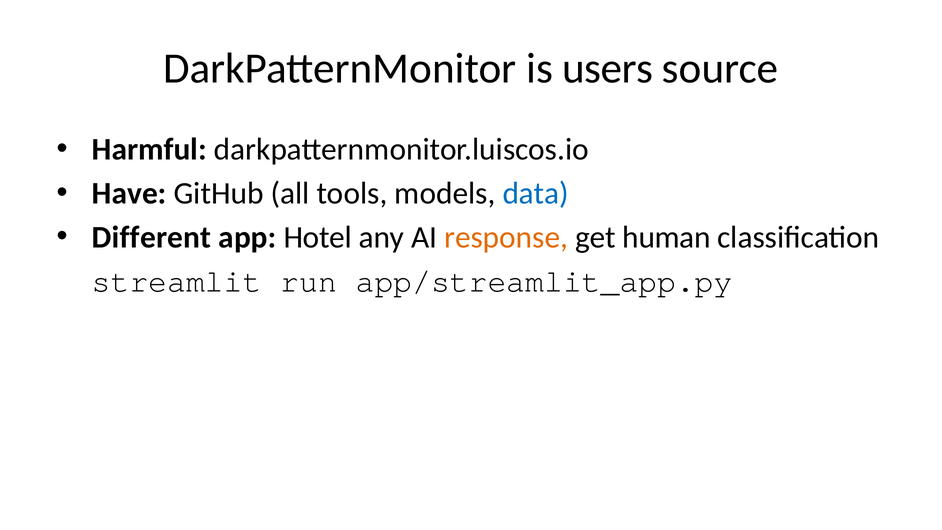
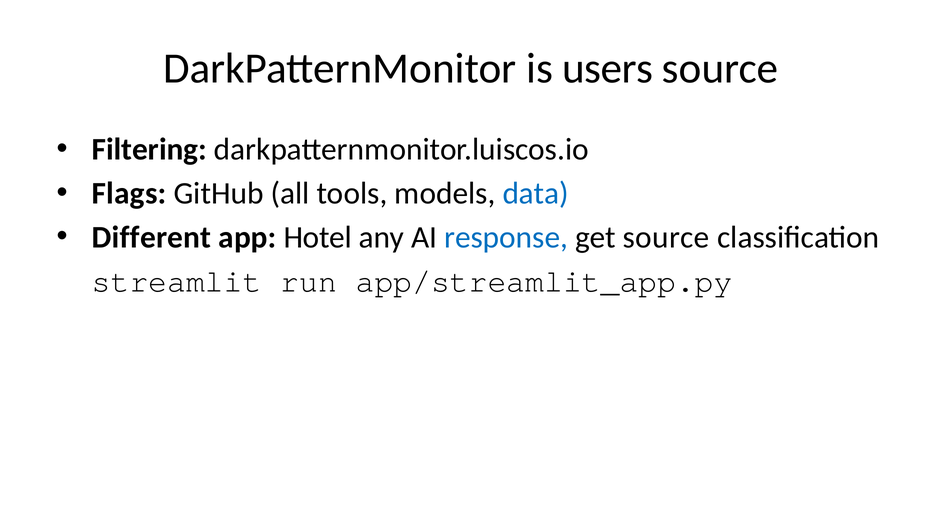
Harmful: Harmful -> Filtering (149, 149)
Have: Have -> Flags (129, 193)
response colour: orange -> blue (506, 237)
get human: human -> source (666, 237)
